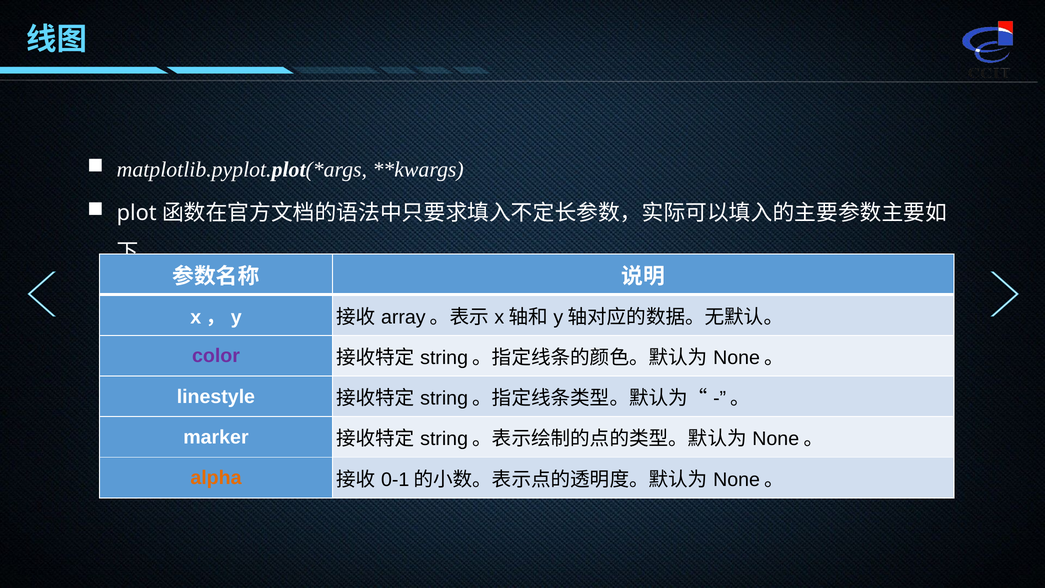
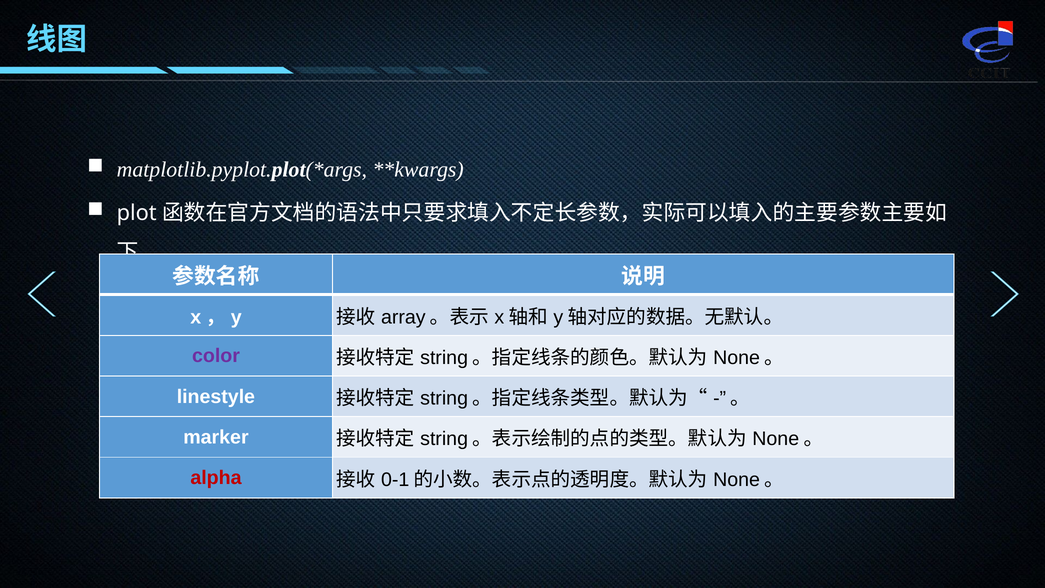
alpha colour: orange -> red (216, 478)
